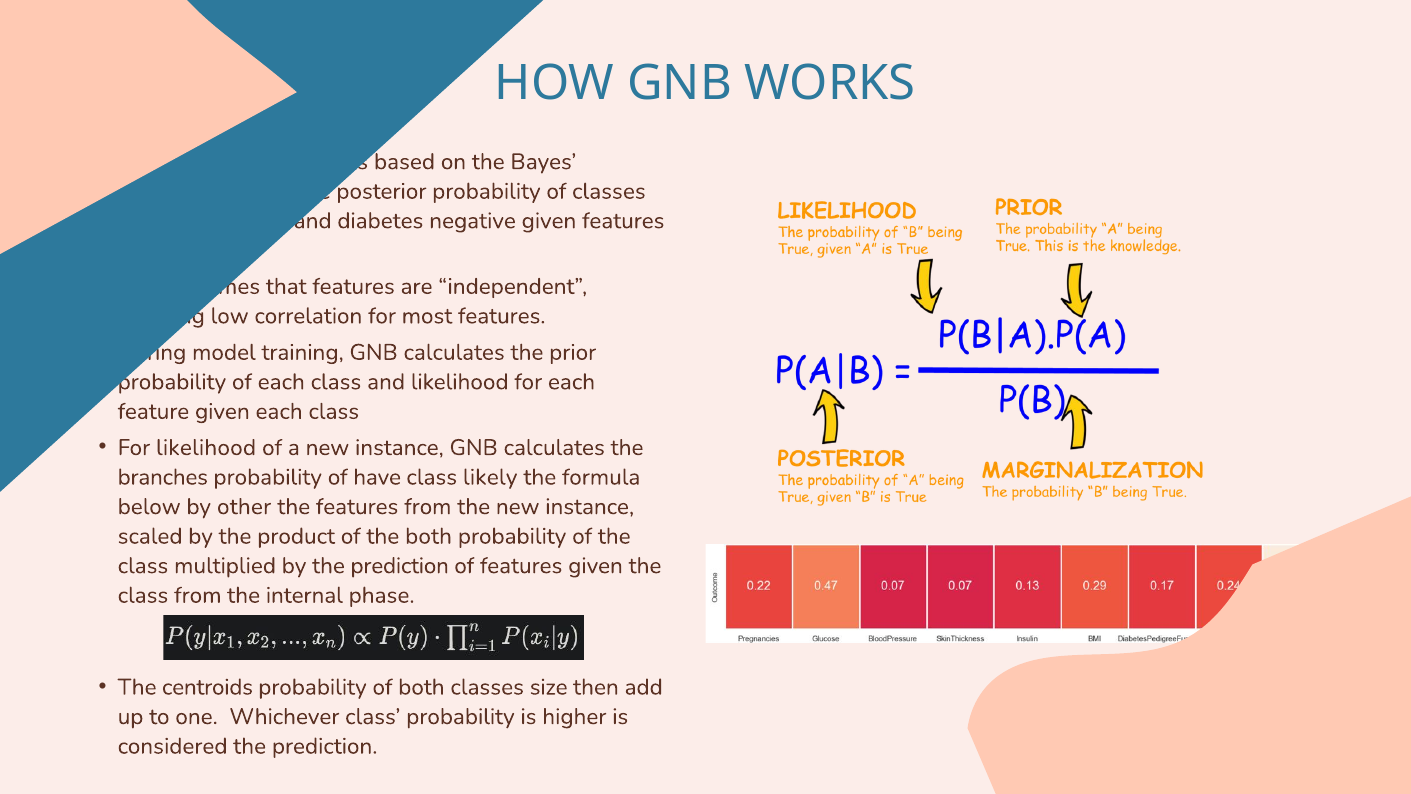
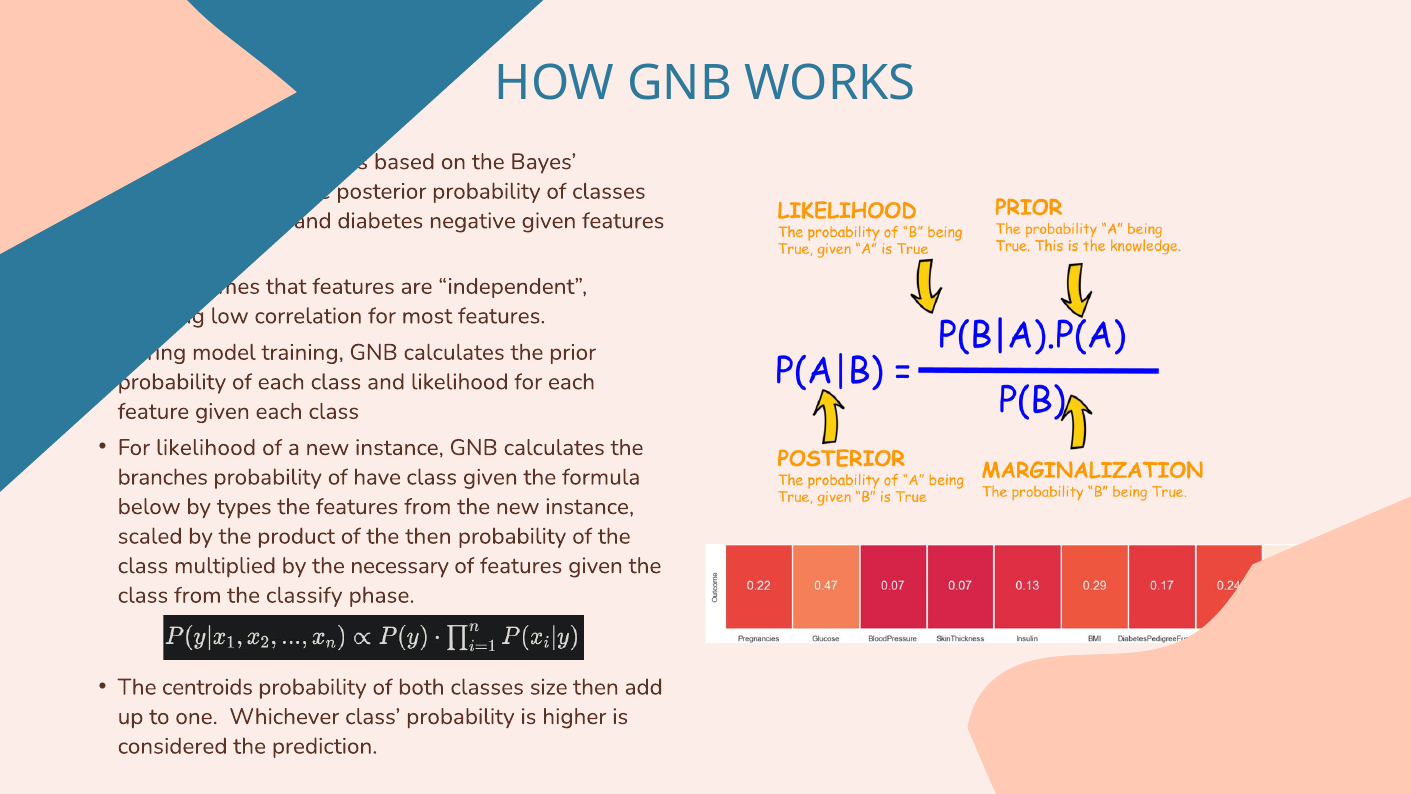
class likely: likely -> given (490, 477)
other: other -> types (244, 506)
the both: both -> then (428, 536)
by the prediction: prediction -> necessary (400, 566)
internal: internal -> classify (304, 595)
